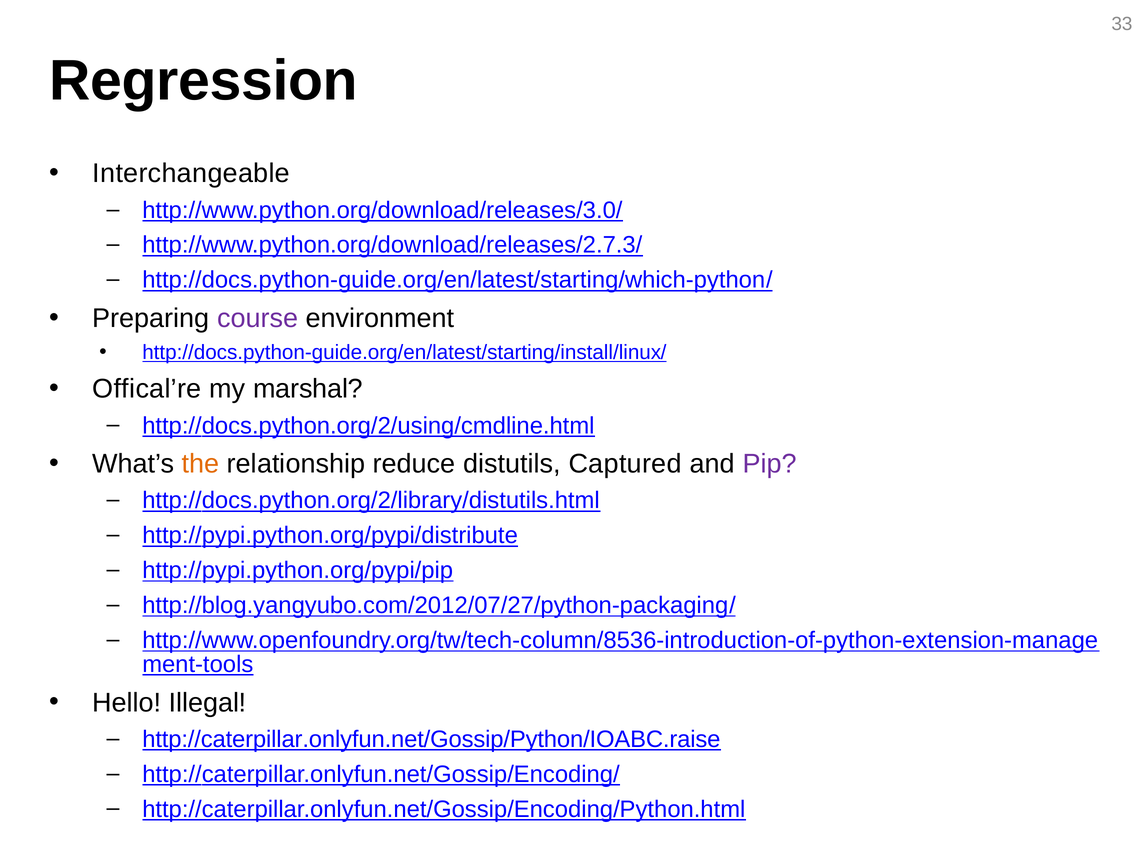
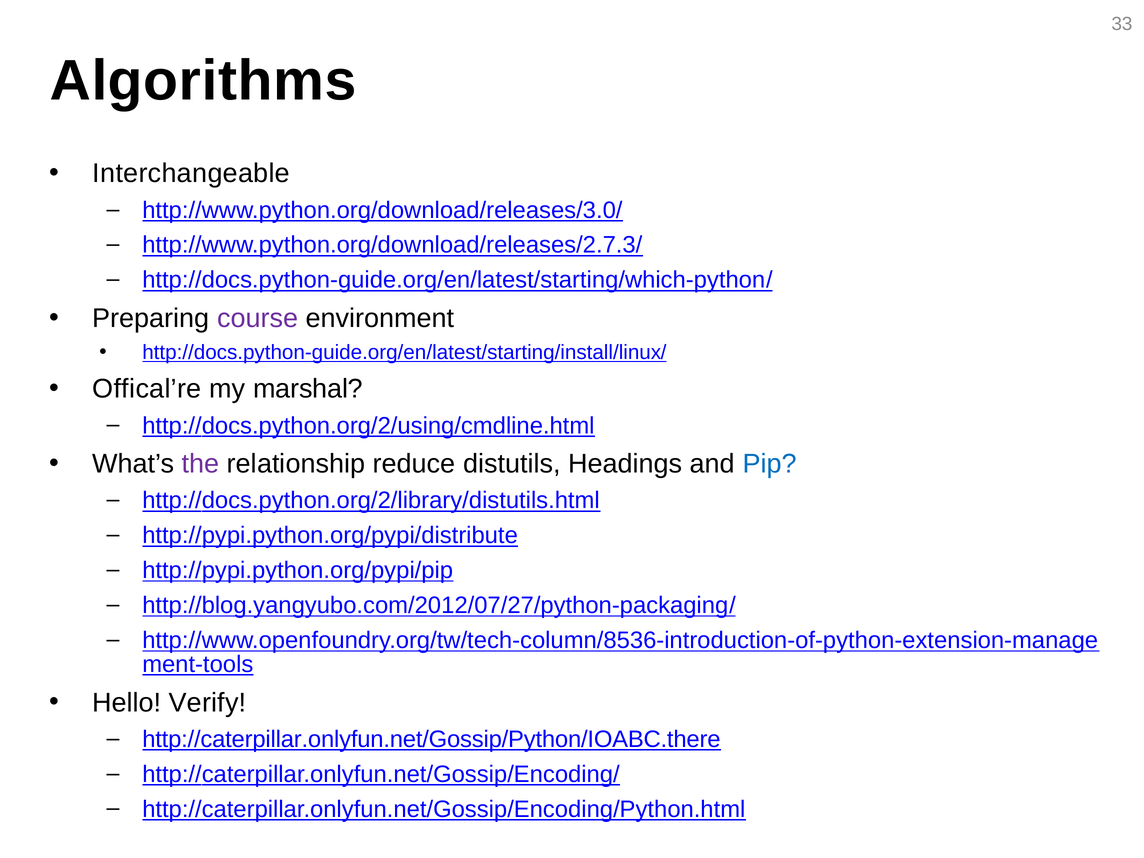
Regression: Regression -> Algorithms (203, 81)
the colour: orange -> purple (201, 464)
Captured: Captured -> Headings (625, 464)
Pip colour: purple -> blue (770, 464)
Illegal: Illegal -> Verify (208, 703)
http://caterpillar.onlyfun.net/Gossip/Python/IOABC.raise: http://caterpillar.onlyfun.net/Gossip/Python/IOABC.raise -> http://caterpillar.onlyfun.net/Gossip/Python/IOABC.there (431, 739)
